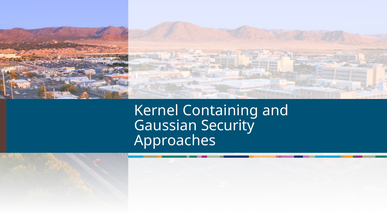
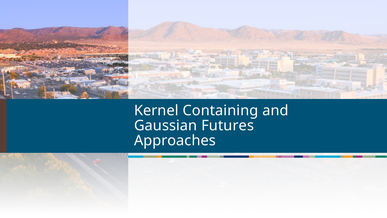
Security: Security -> Futures (228, 125)
